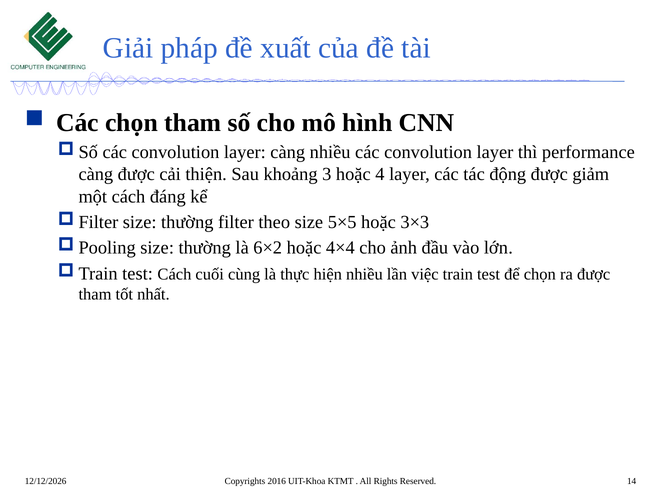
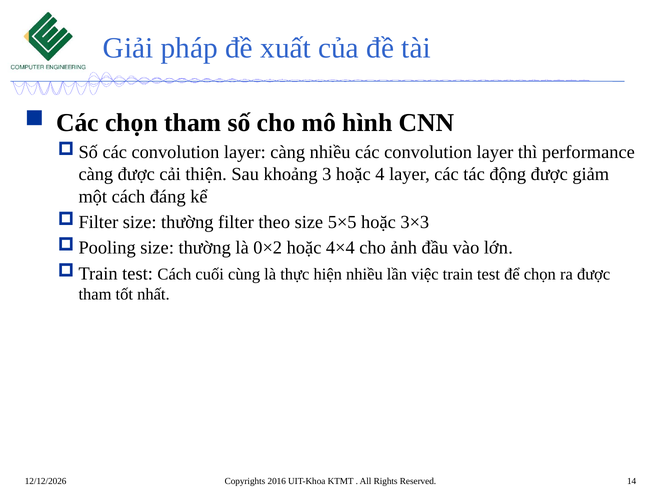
6×2: 6×2 -> 0×2 (268, 248)
